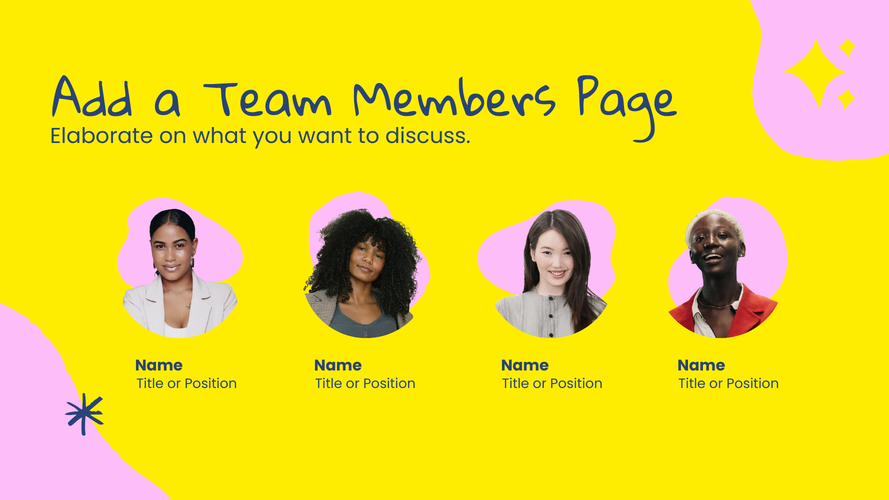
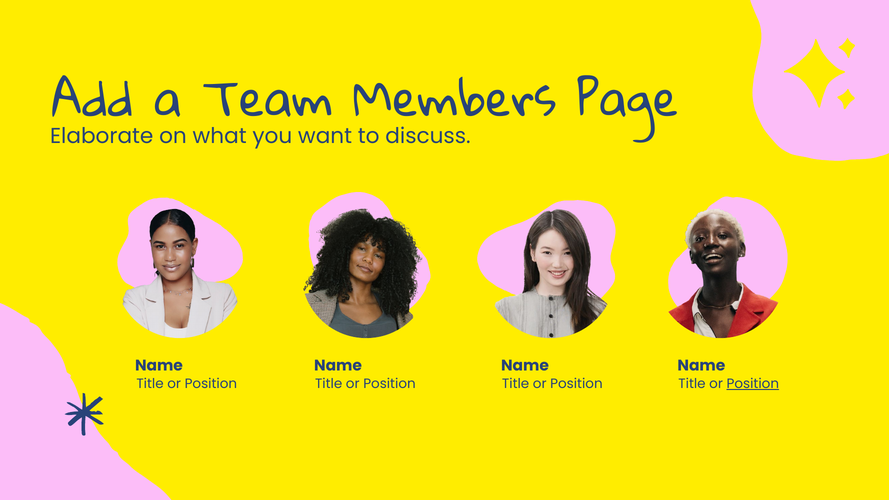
Position underline: none -> present (753, 384)
